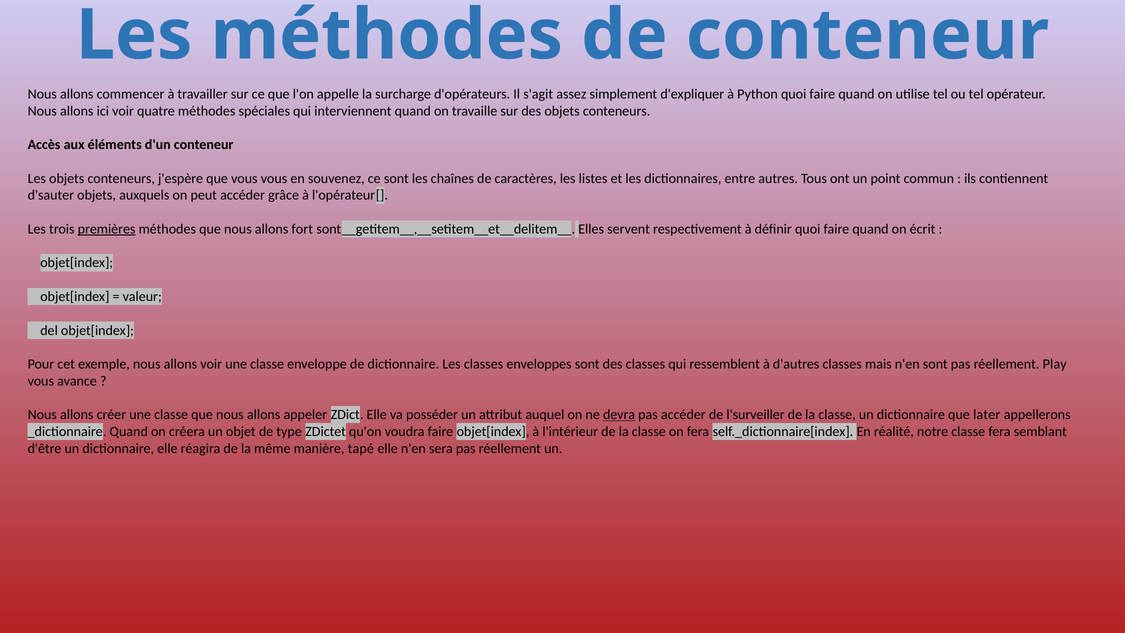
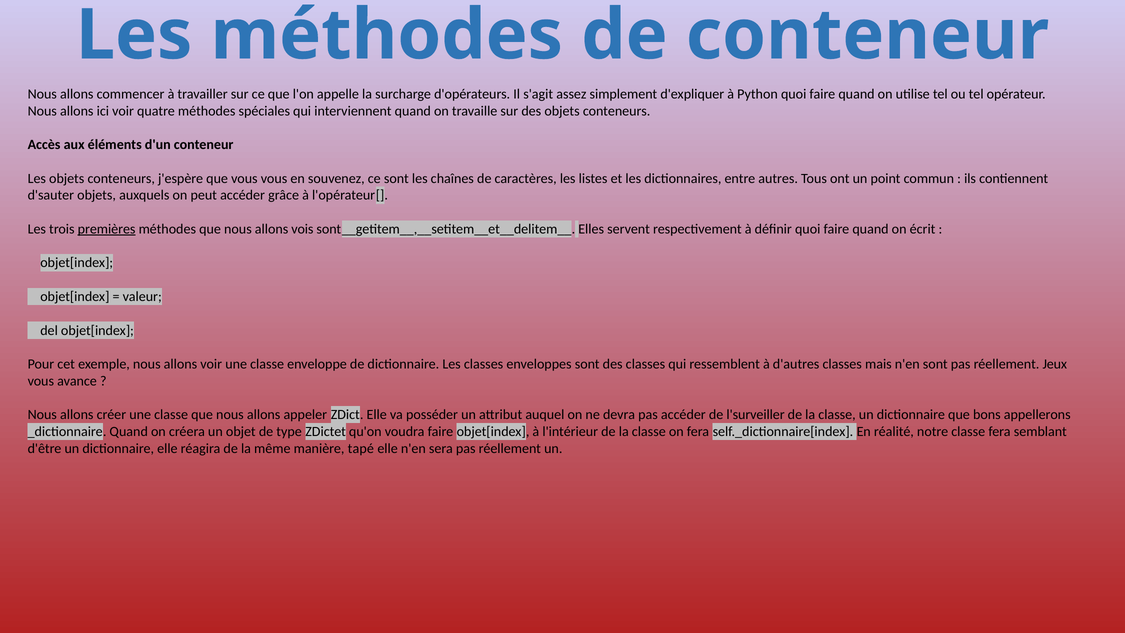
fort: fort -> vois (302, 229)
Play: Play -> Jeux (1055, 364)
devra underline: present -> none (619, 415)
later: later -> bons (987, 415)
